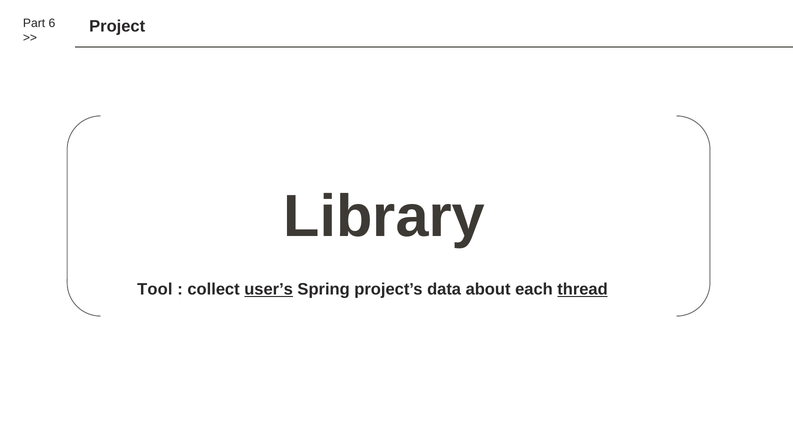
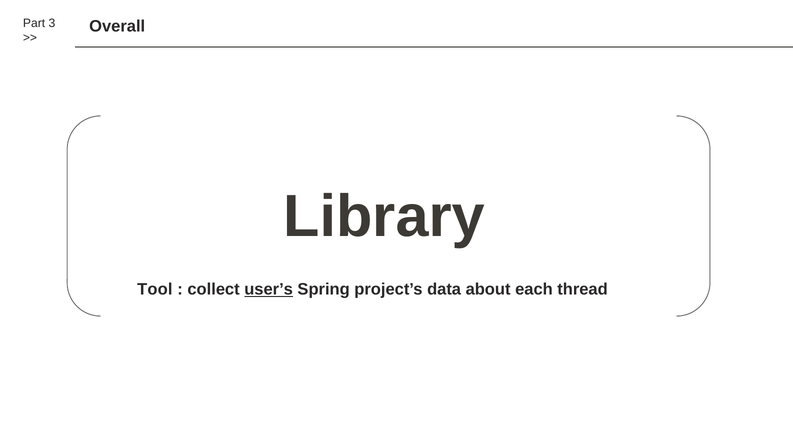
6: 6 -> 3 (52, 23)
Project: Project -> Overall (117, 27)
thread underline: present -> none (583, 290)
